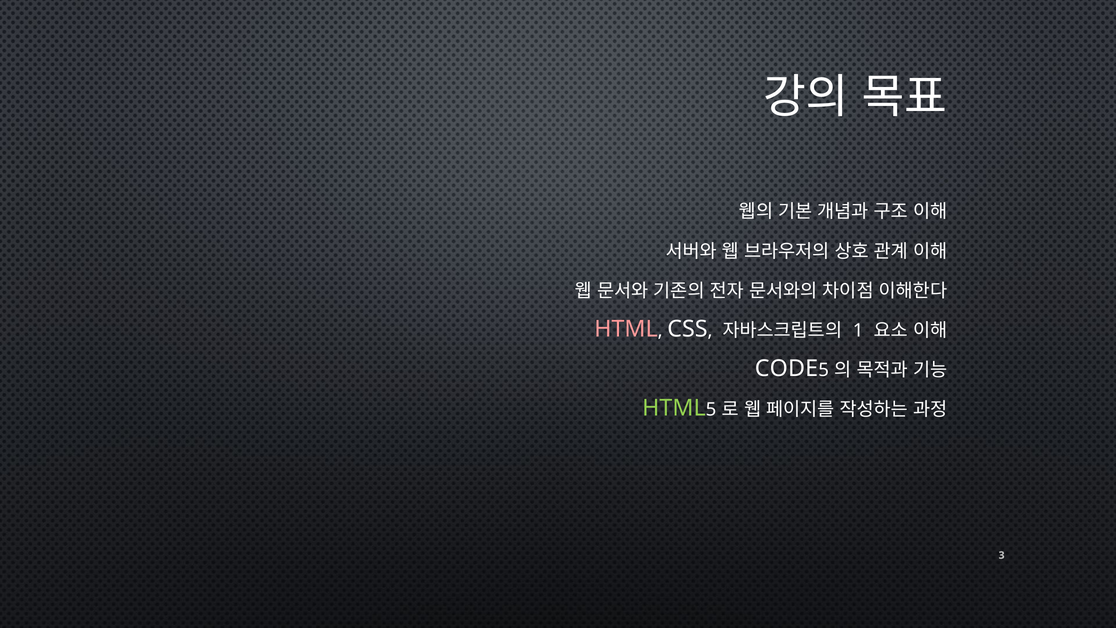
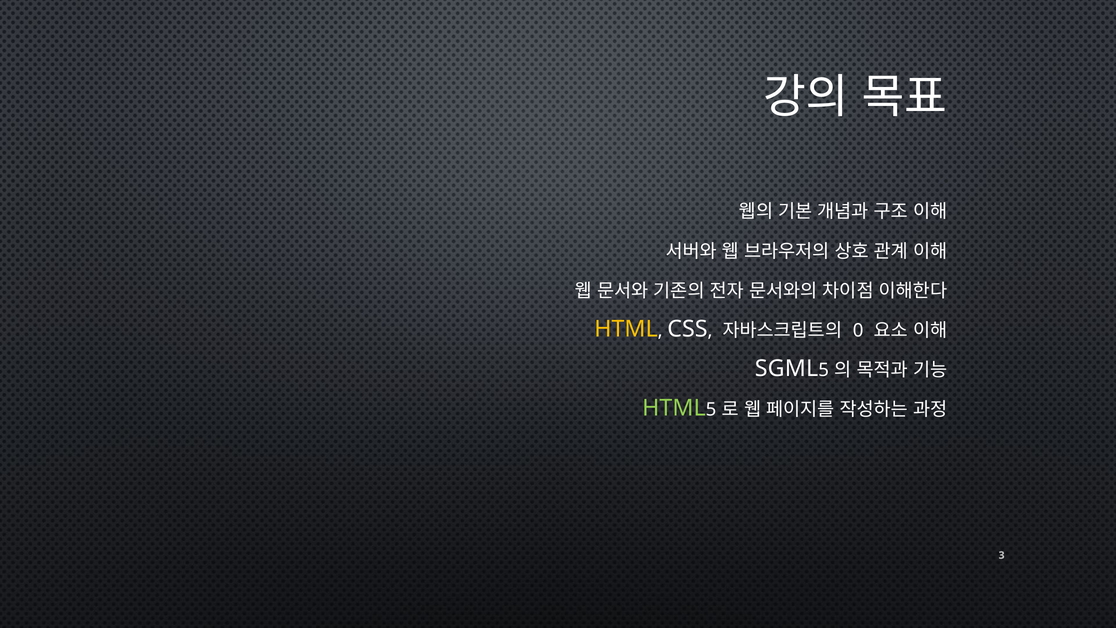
HTML colour: pink -> yellow (626, 329)
1: 1 -> 0 (858, 331)
CODE: CODE -> SGML (787, 369)
